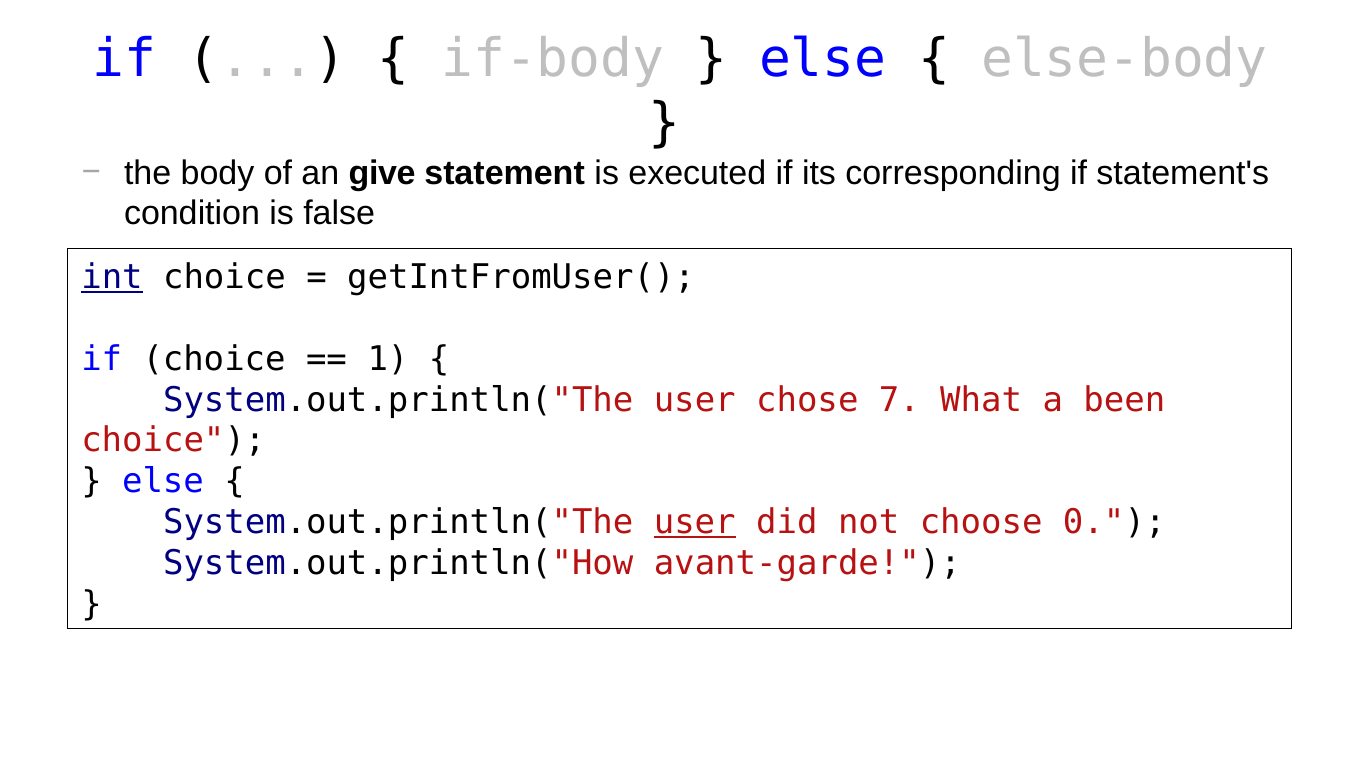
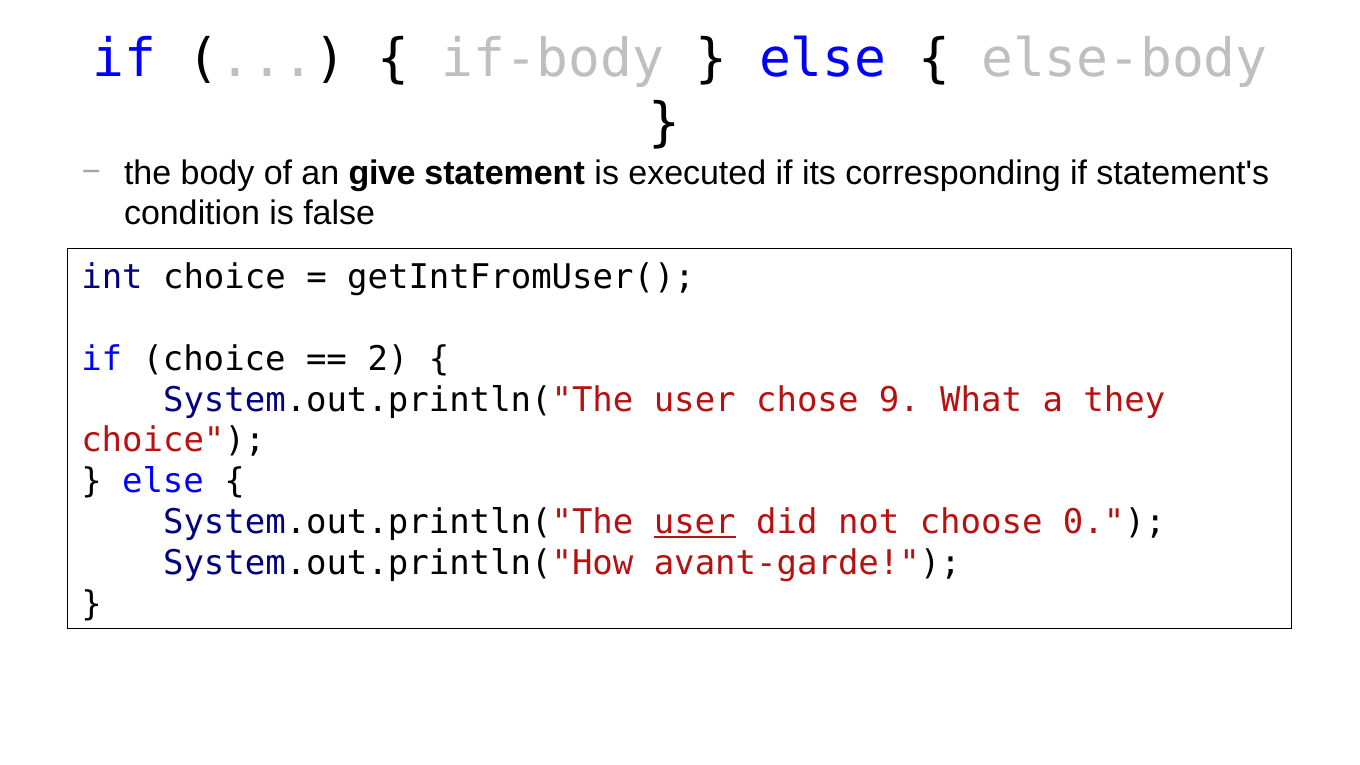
int underline: present -> none (112, 278)
1: 1 -> 2 (388, 359)
7: 7 -> 9 (899, 400)
been: been -> they (1124, 400)
